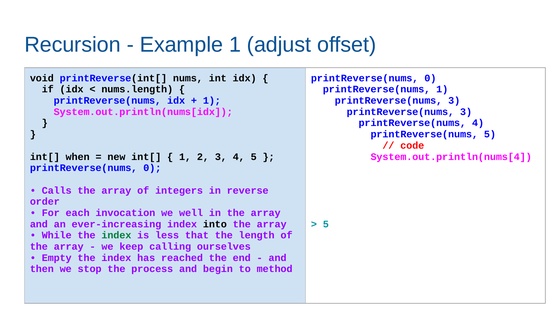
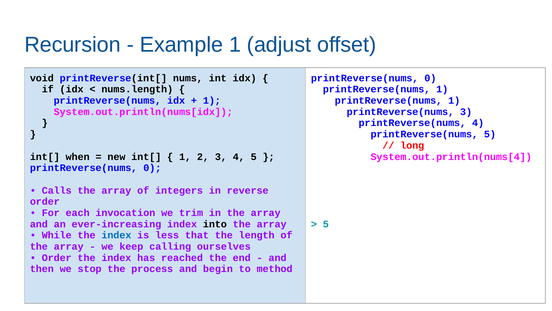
3: 3 -> 1 (454, 100)
code: code -> long (412, 145)
well: well -> trim (191, 213)
index colour: green -> blue (116, 235)
Empty: Empty -> Order (57, 257)
